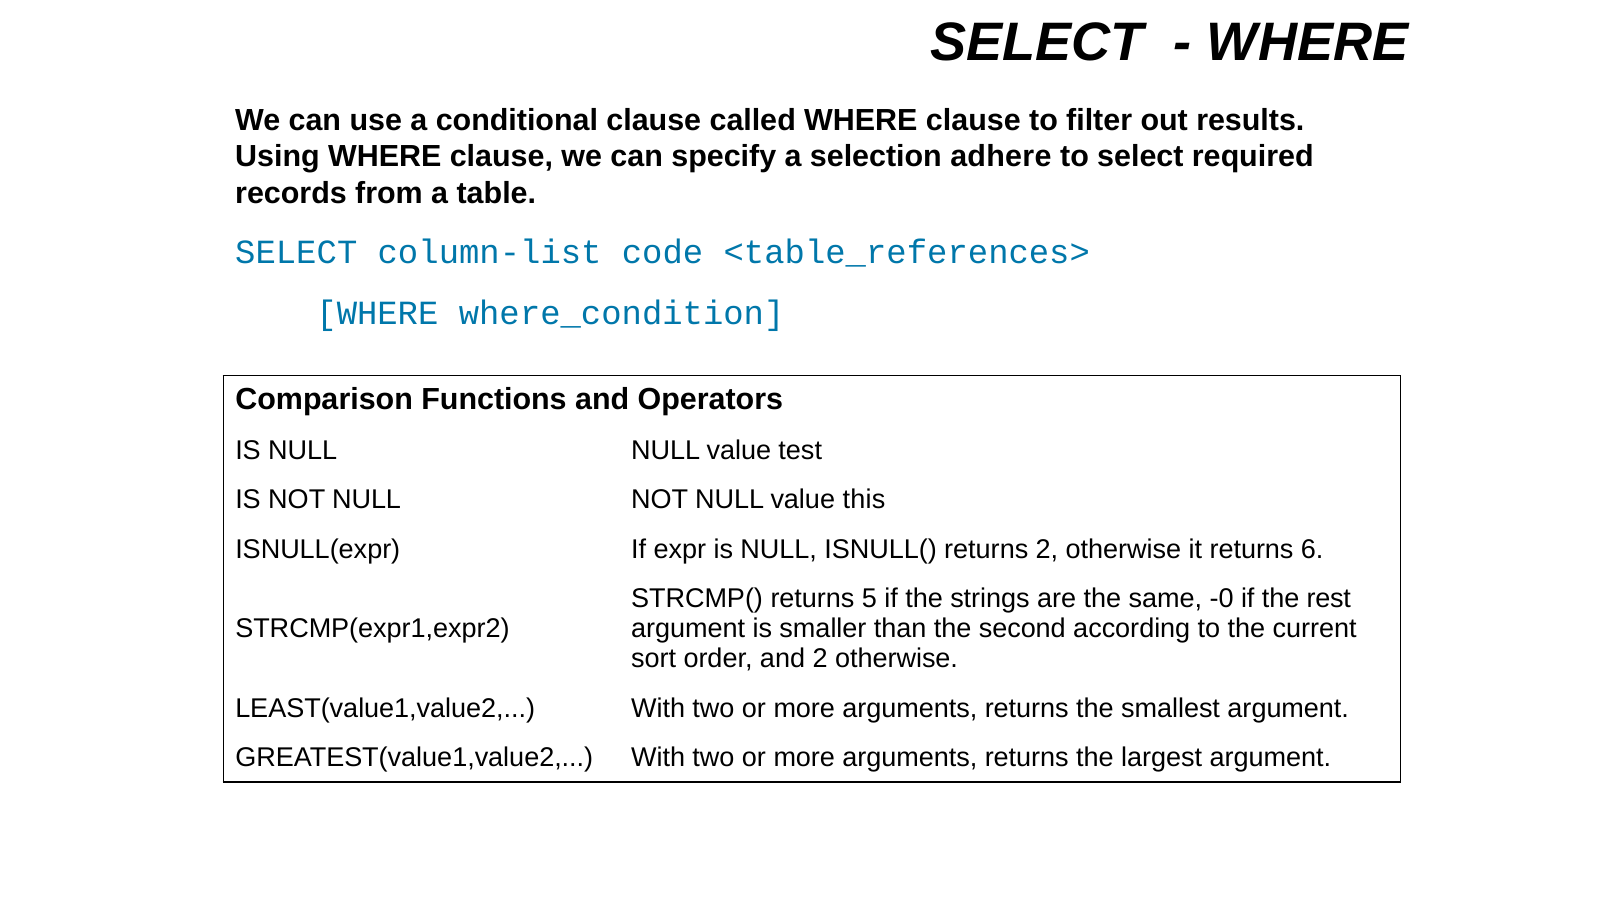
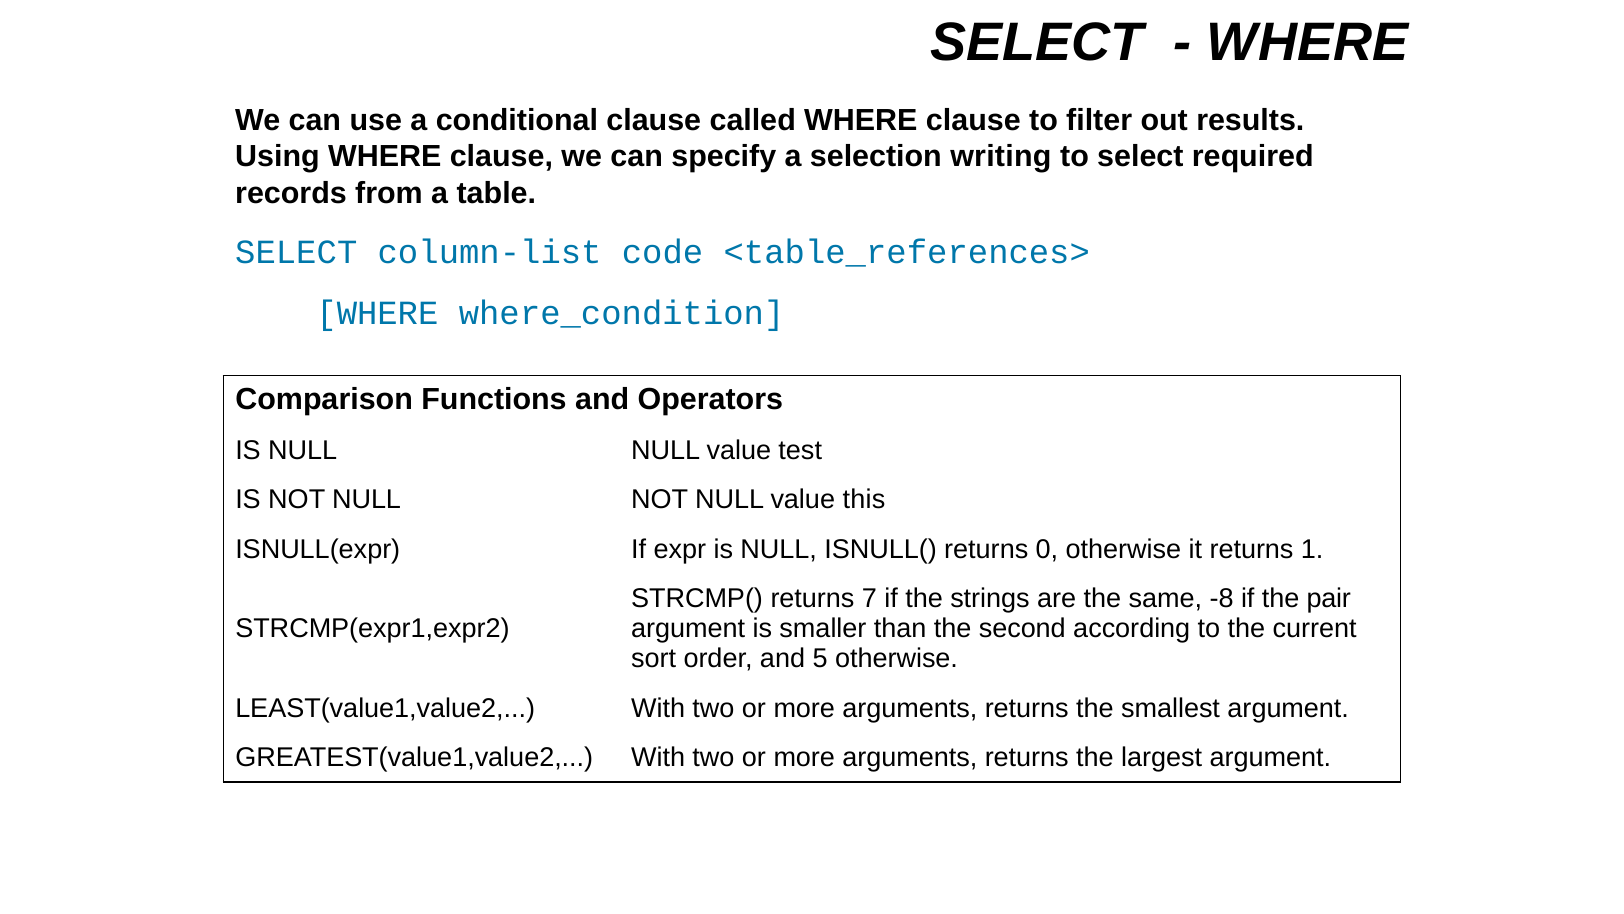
adhere: adhere -> writing (1001, 157)
returns 2: 2 -> 0 (1047, 549)
6: 6 -> 1 (1312, 549)
5: 5 -> 7 (869, 598)
-0: -0 -> -8 (1222, 598)
rest: rest -> pair (1329, 598)
and 2: 2 -> 5 (820, 658)
